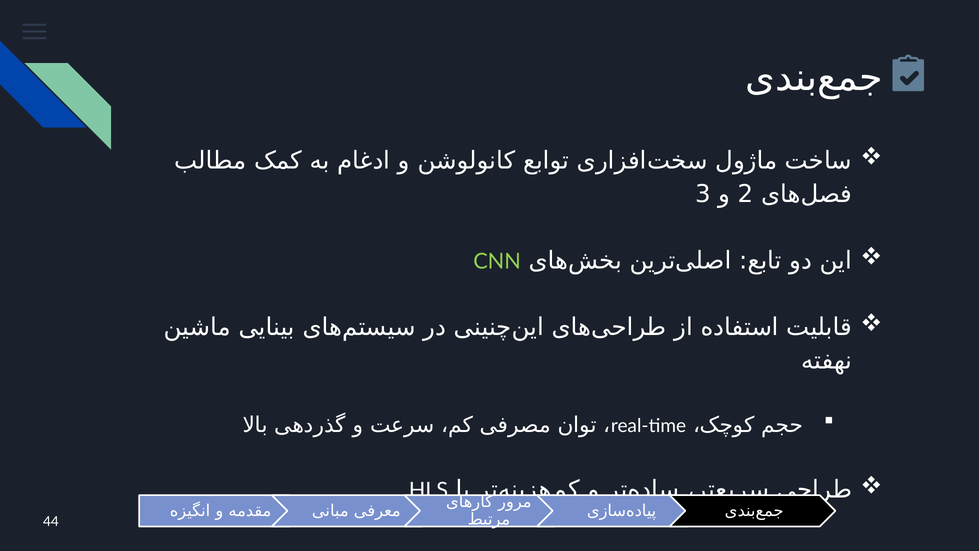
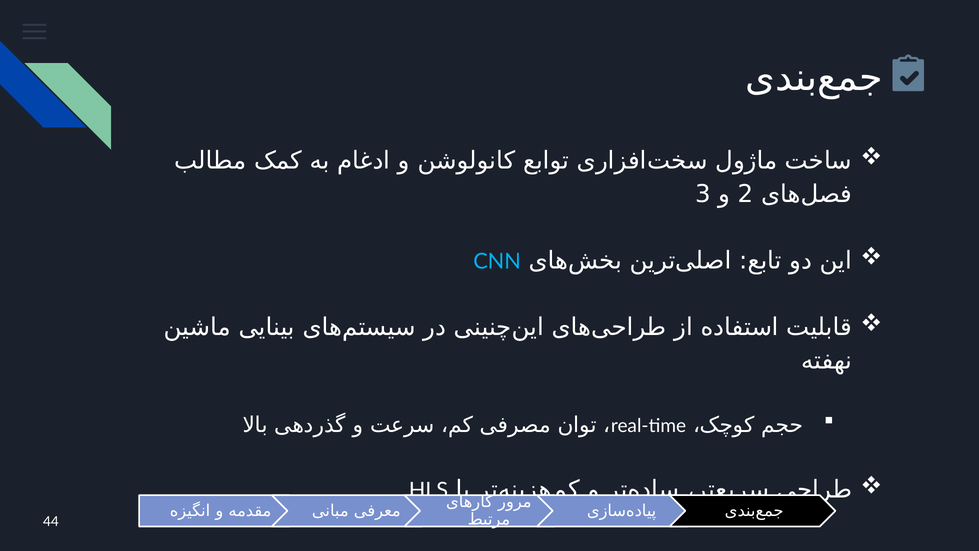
CNN colour: light green -> light blue (497, 261)
